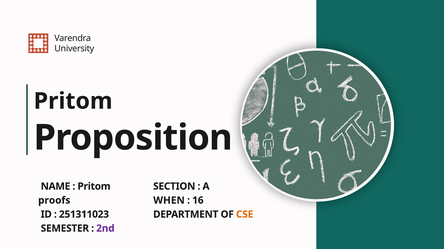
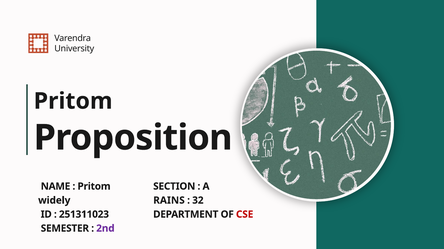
proofs: proofs -> widely (54, 201)
WHEN: WHEN -> RAINS (169, 201)
16: 16 -> 32 (198, 201)
CSE colour: orange -> red (245, 215)
